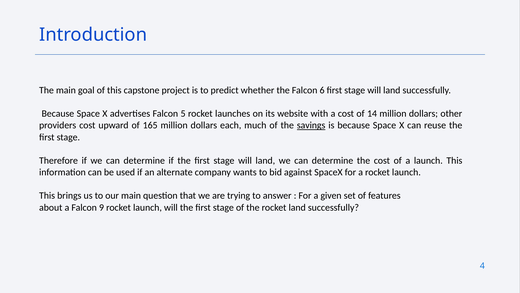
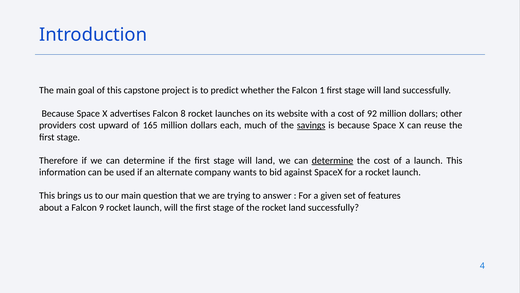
6: 6 -> 1 (322, 90)
5: 5 -> 8 (183, 114)
14: 14 -> 92 (372, 114)
determine underline: none -> present (333, 160)
